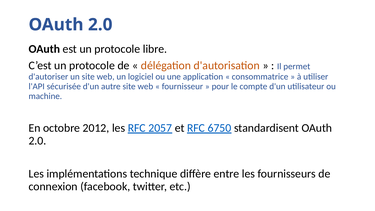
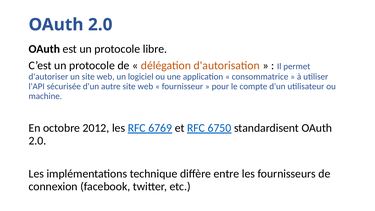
2057: 2057 -> 6769 (160, 128)
